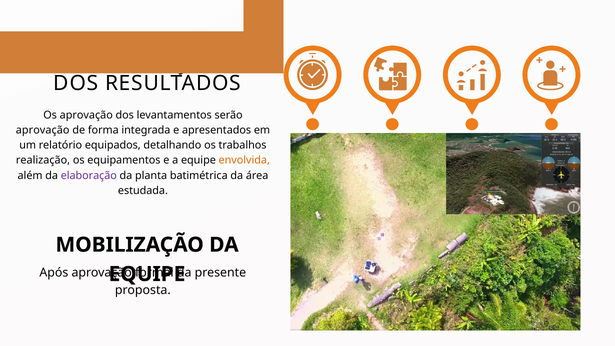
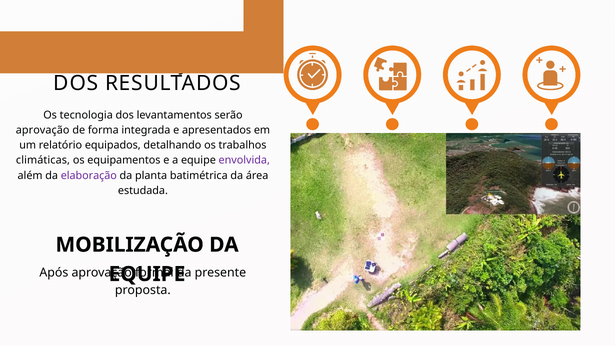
Os aprovação: aprovação -> tecnologia (86, 115)
realização: realização -> climáticas (43, 160)
envolvida colour: orange -> purple (244, 160)
